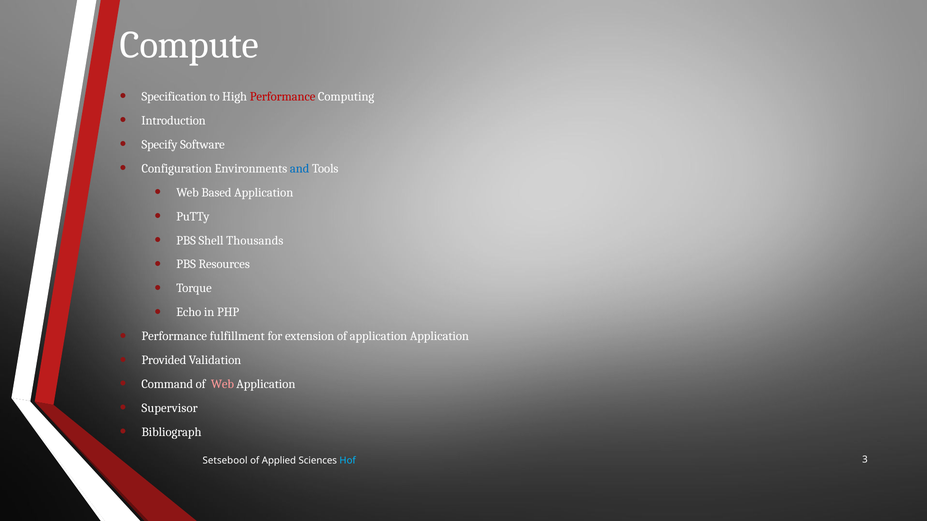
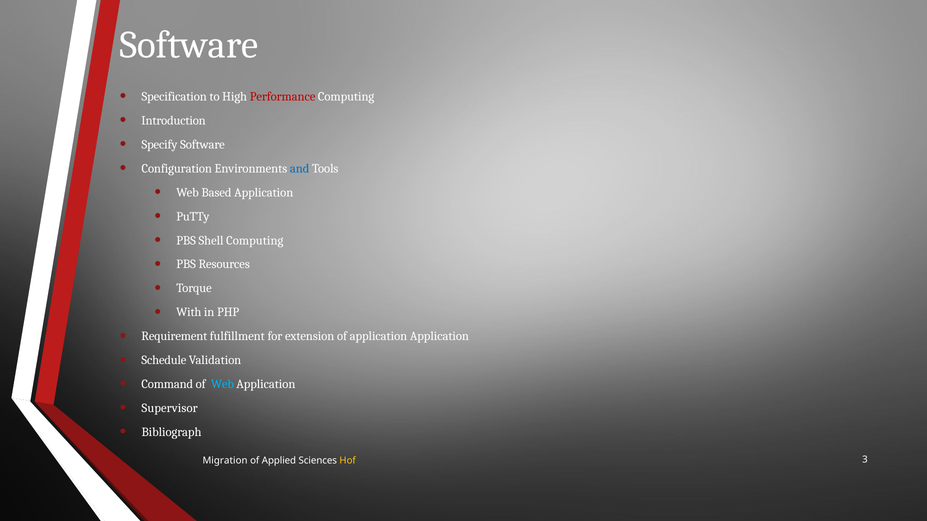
Compute: Compute -> Software (189, 45)
Shell Thousands: Thousands -> Computing (255, 241)
Echo: Echo -> With (189, 312)
Performance: Performance -> Requirement (174, 336)
Provided: Provided -> Schedule (164, 360)
Web colour: pink -> light blue (222, 384)
Setsebool: Setsebool -> Migration (225, 461)
Hof colour: light blue -> yellow (348, 461)
